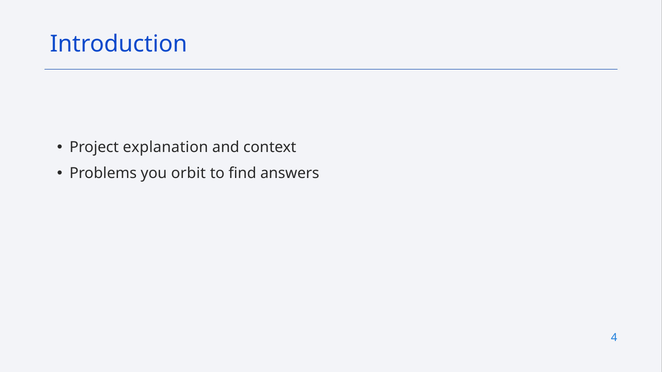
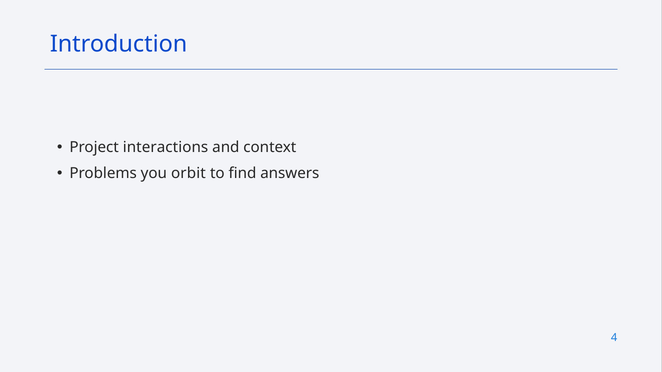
explanation: explanation -> interactions (166, 147)
